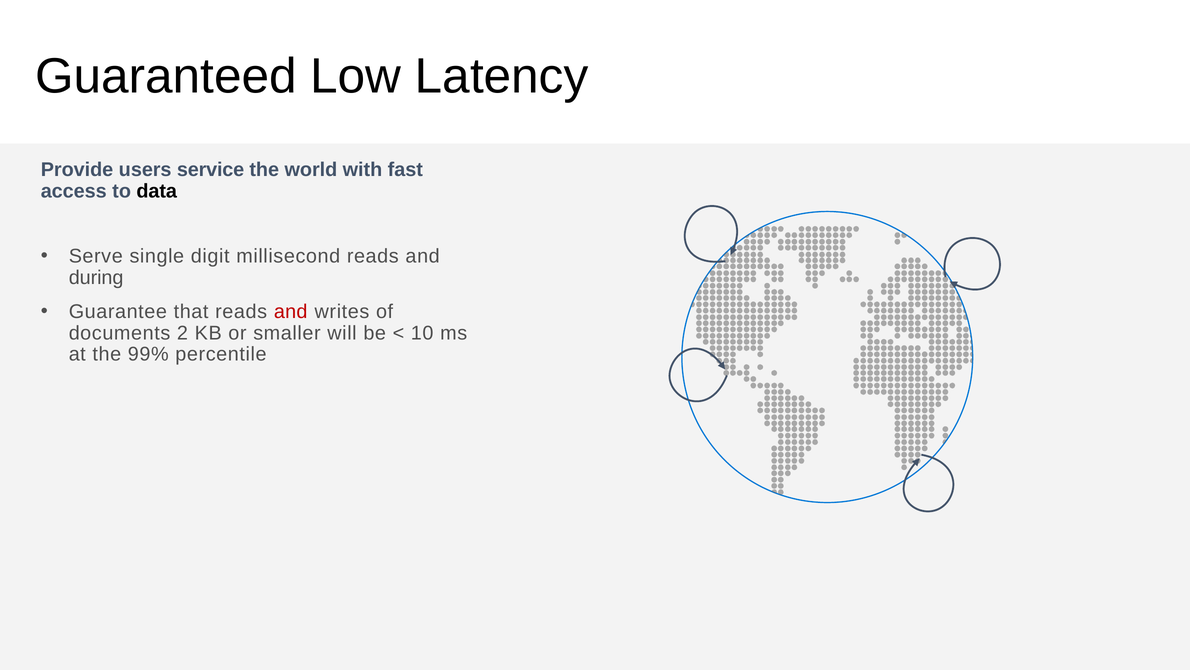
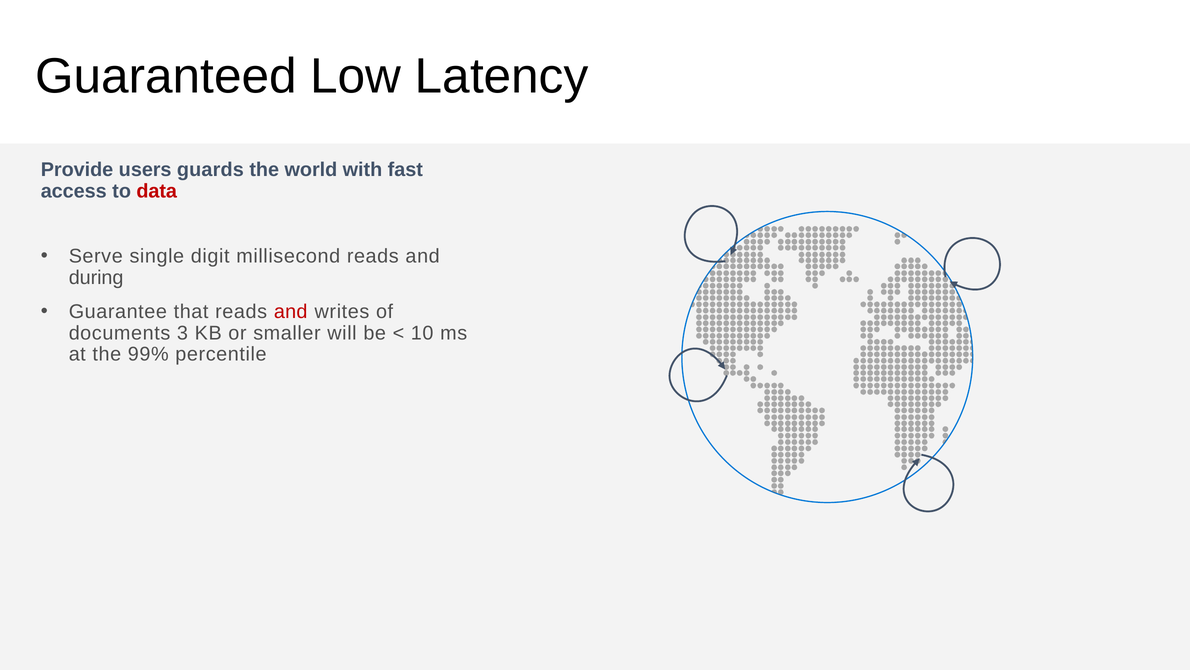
service: service -> guards (210, 170)
data colour: black -> red (157, 191)
2: 2 -> 3 (182, 333)
